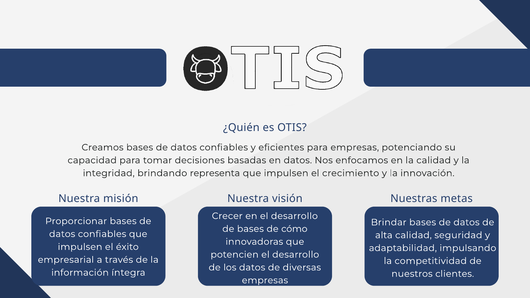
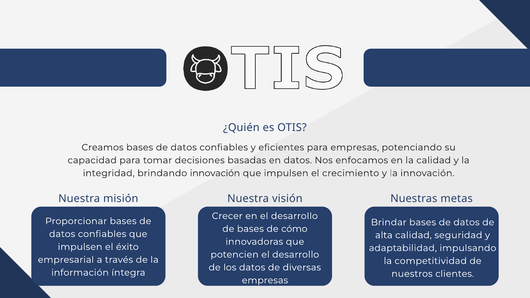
brindando representa: representa -> innovación (215, 173)
